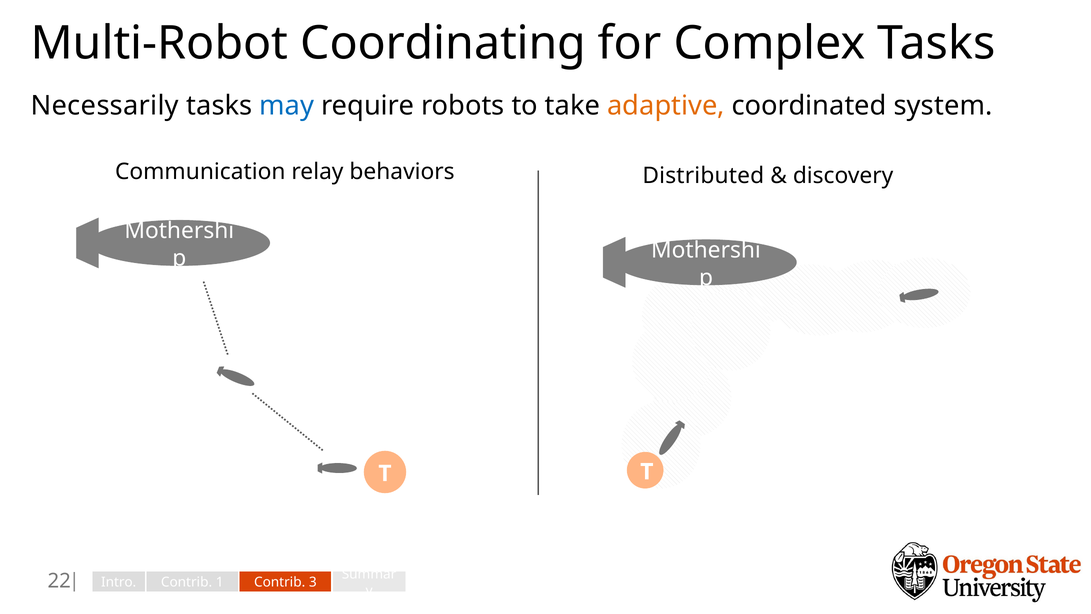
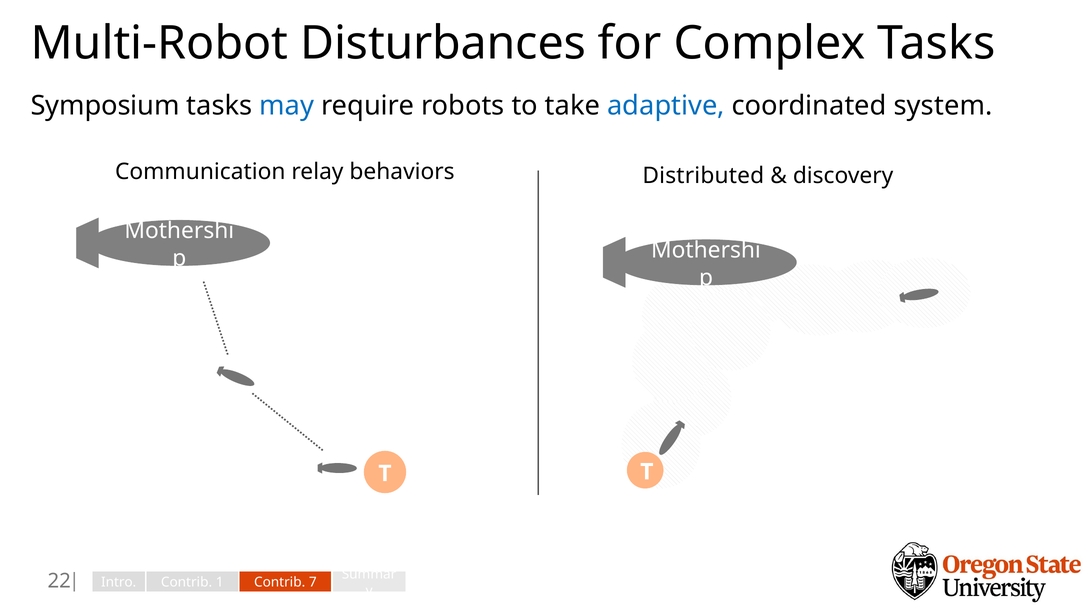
Coordinating: Coordinating -> Disturbances (443, 44)
Necessarily: Necessarily -> Symposium (105, 106)
adaptive colour: orange -> blue (666, 106)
3: 3 -> 7 (313, 582)
